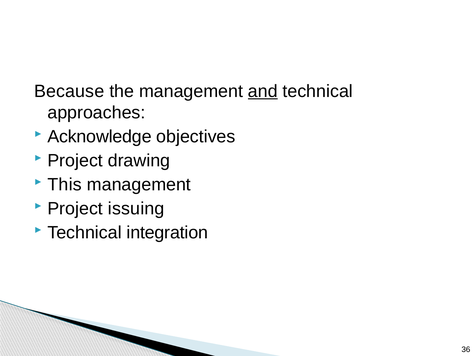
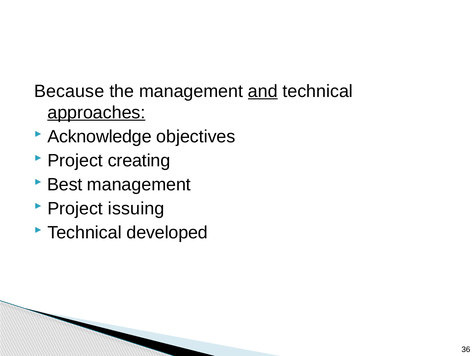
approaches underline: none -> present (96, 113)
drawing: drawing -> creating (139, 161)
This: This -> Best (65, 185)
integration: integration -> developed (167, 233)
